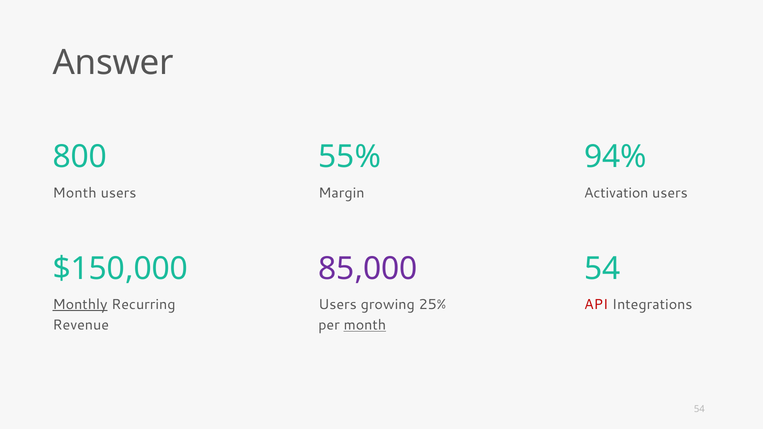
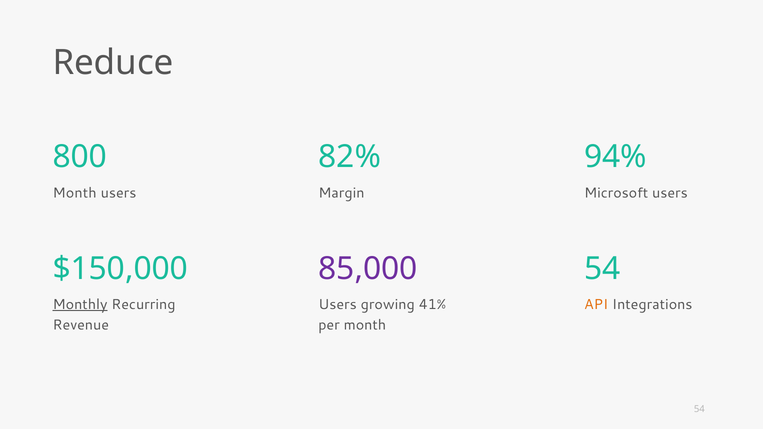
Answer: Answer -> Reduce (113, 63)
55%: 55% -> 82% (350, 157)
Activation: Activation -> Microsoft (616, 193)
25%: 25% -> 41% (432, 305)
API colour: red -> orange (596, 305)
month underline: present -> none (365, 325)
